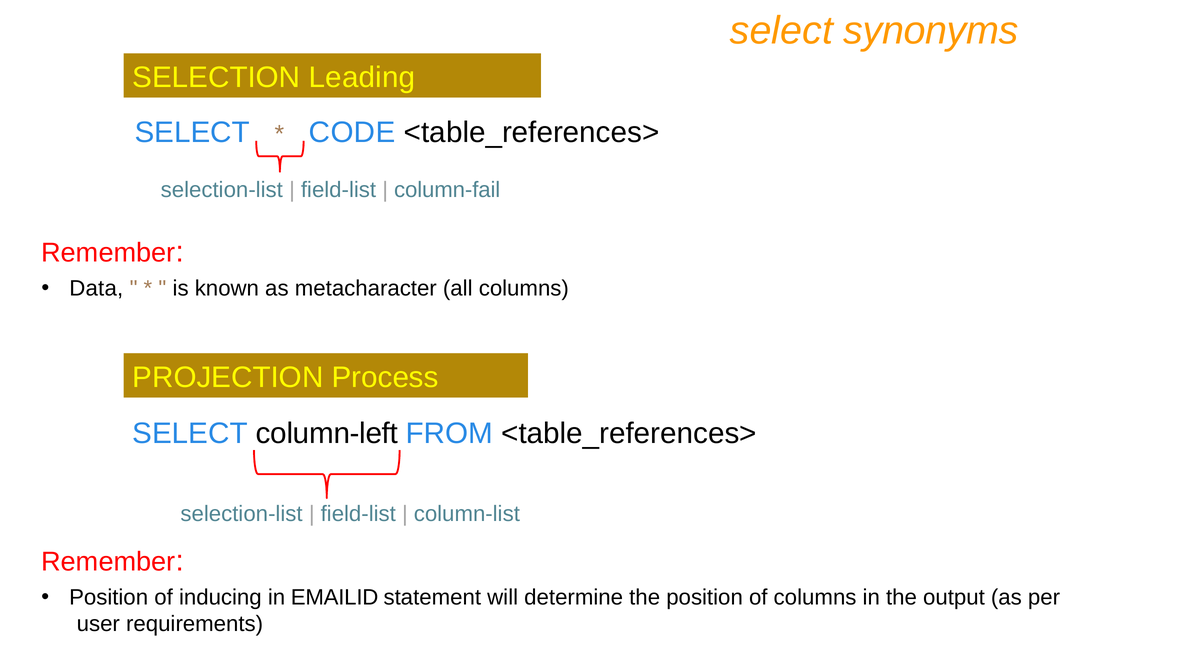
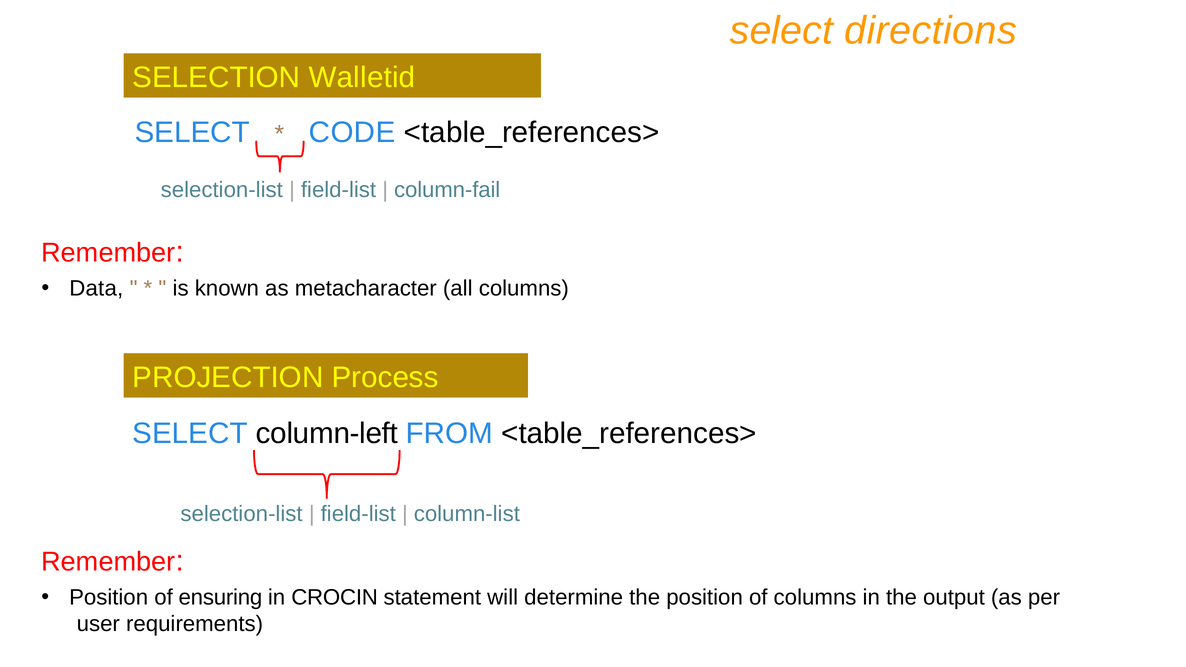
synonyms: synonyms -> directions (931, 31)
Leading: Leading -> Walletid (362, 78)
inducing: inducing -> ensuring (220, 597)
EMAILID: EMAILID -> CROCIN (335, 597)
